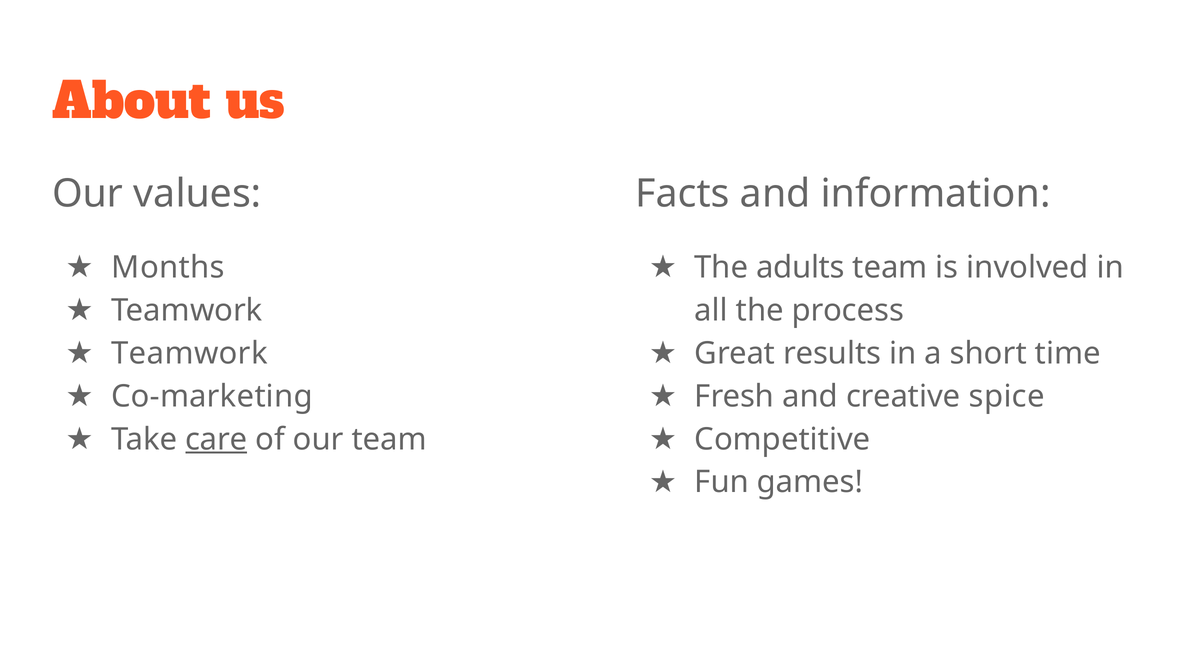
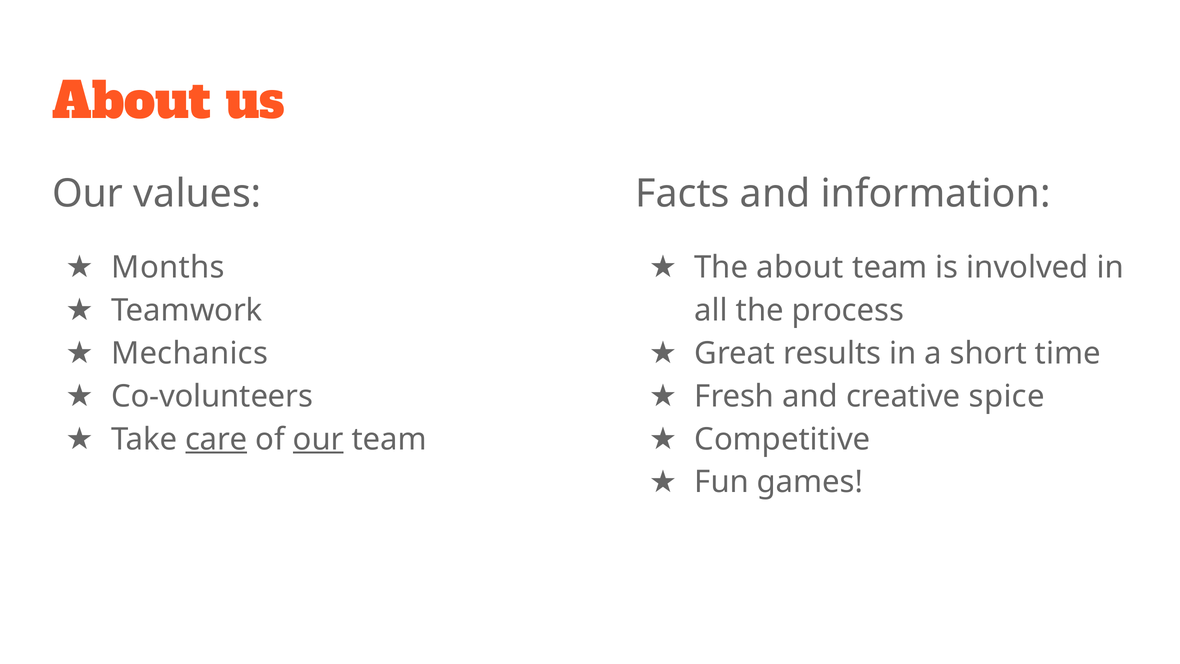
The adults: adults -> about (800, 267)
Teamwork: Teamwork -> Mechanics (190, 353)
Co-marketing: Co-marketing -> Co-volunteers (212, 396)
our underline: none -> present (318, 439)
